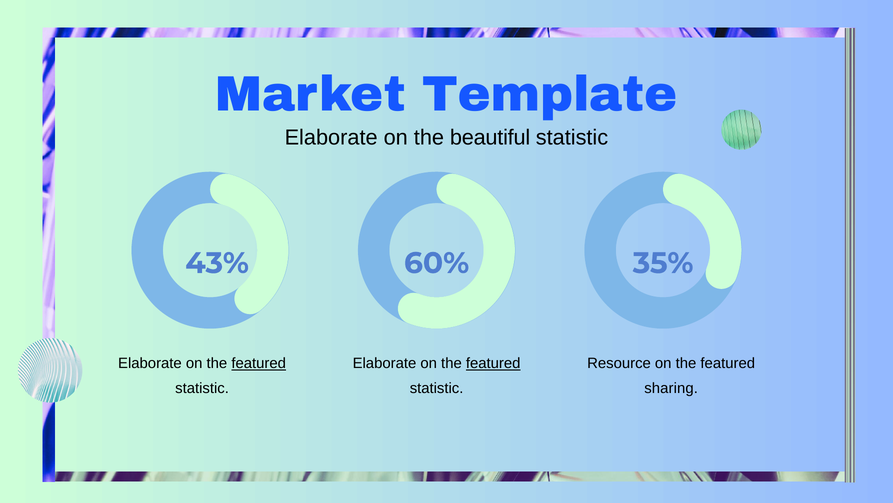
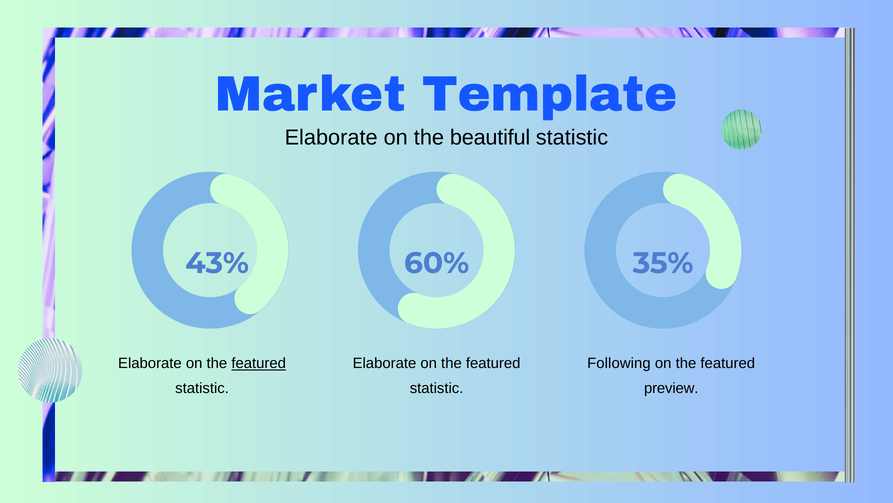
featured underline: present -> none (493, 363)
Resource: Resource -> Following (619, 363)
sharing: sharing -> preview (671, 388)
